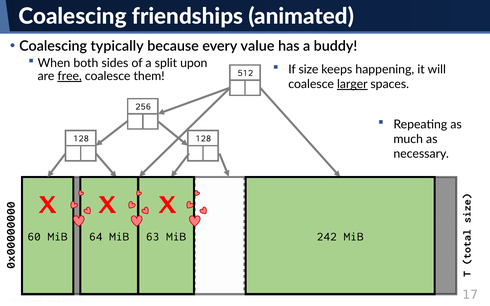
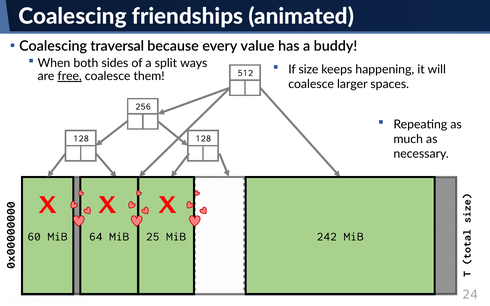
typically: typically -> traversal (117, 46)
upon: upon -> ways (194, 63)
larger underline: present -> none (352, 84)
63: 63 -> 25 (153, 237)
17: 17 -> 24 (470, 295)
